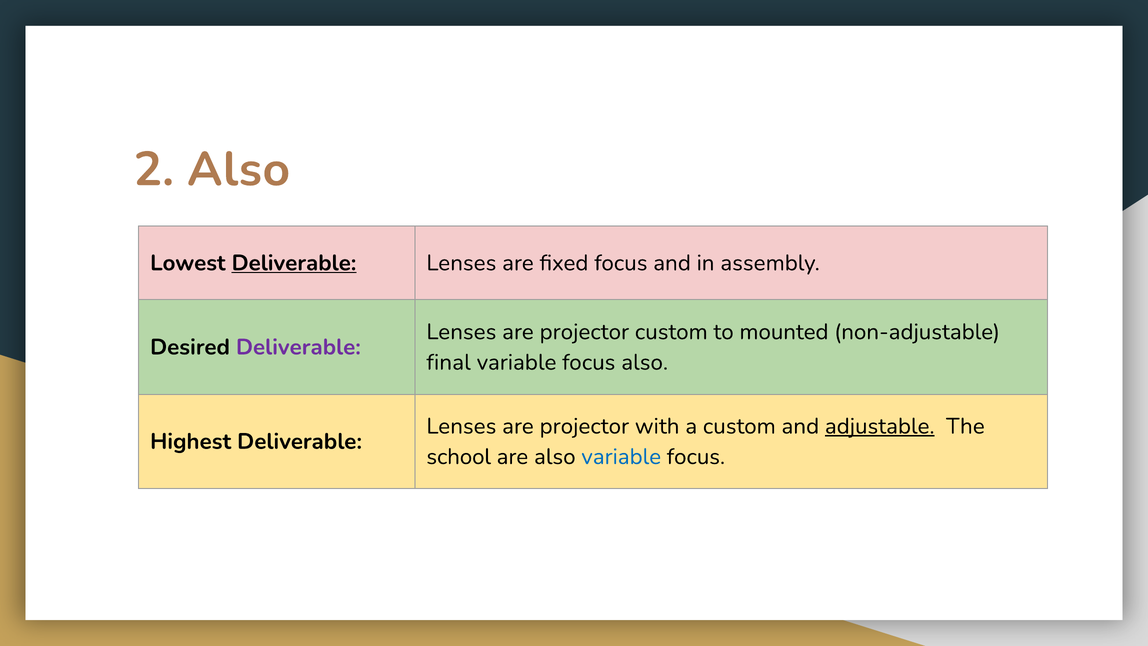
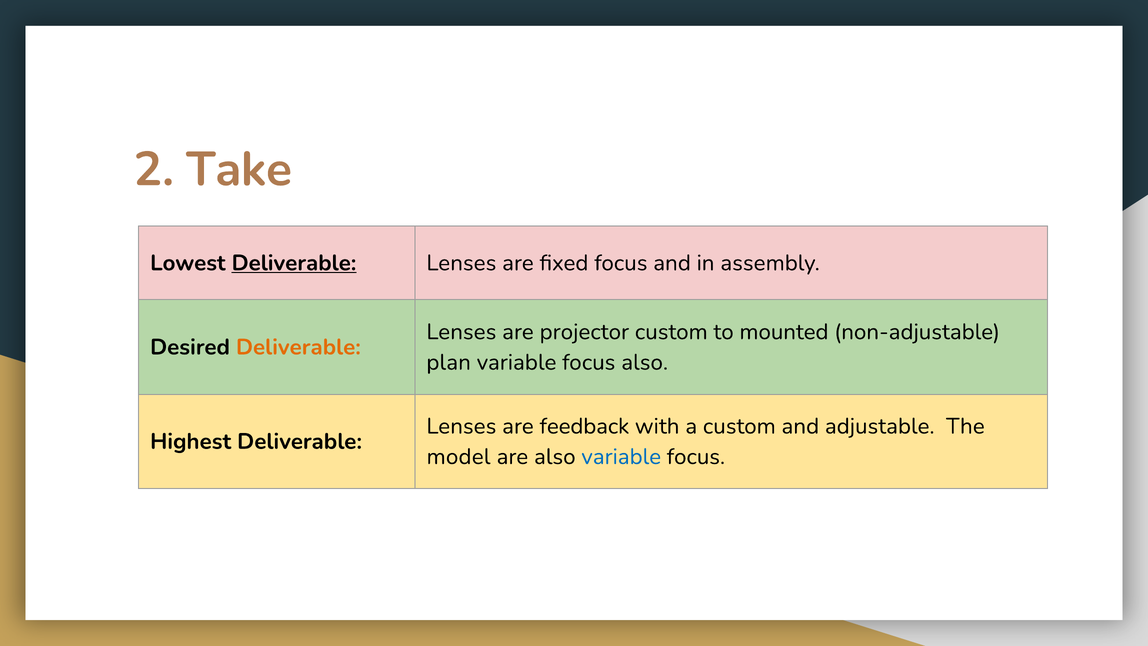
2 Also: Also -> Take (239, 169)
Deliverable colour: purple -> orange (298, 347)
final: final -> plan (449, 362)
projector: projector -> feedback (584, 426)
adjustable underline: present -> none (880, 426)
school: school -> model (459, 456)
